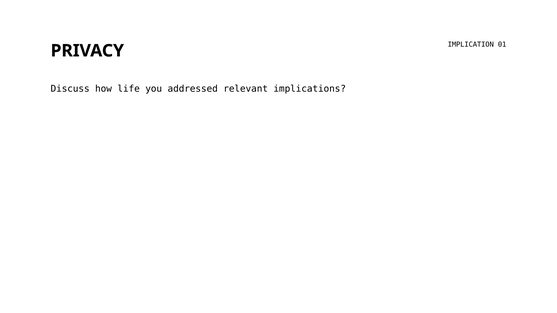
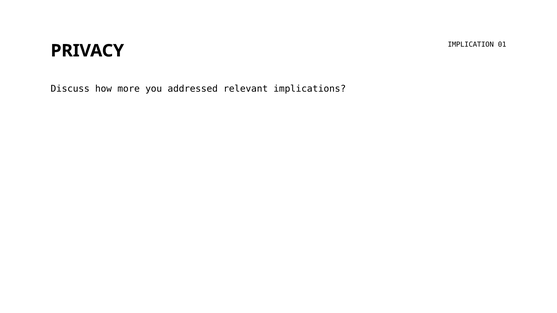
life: life -> more (129, 89)
